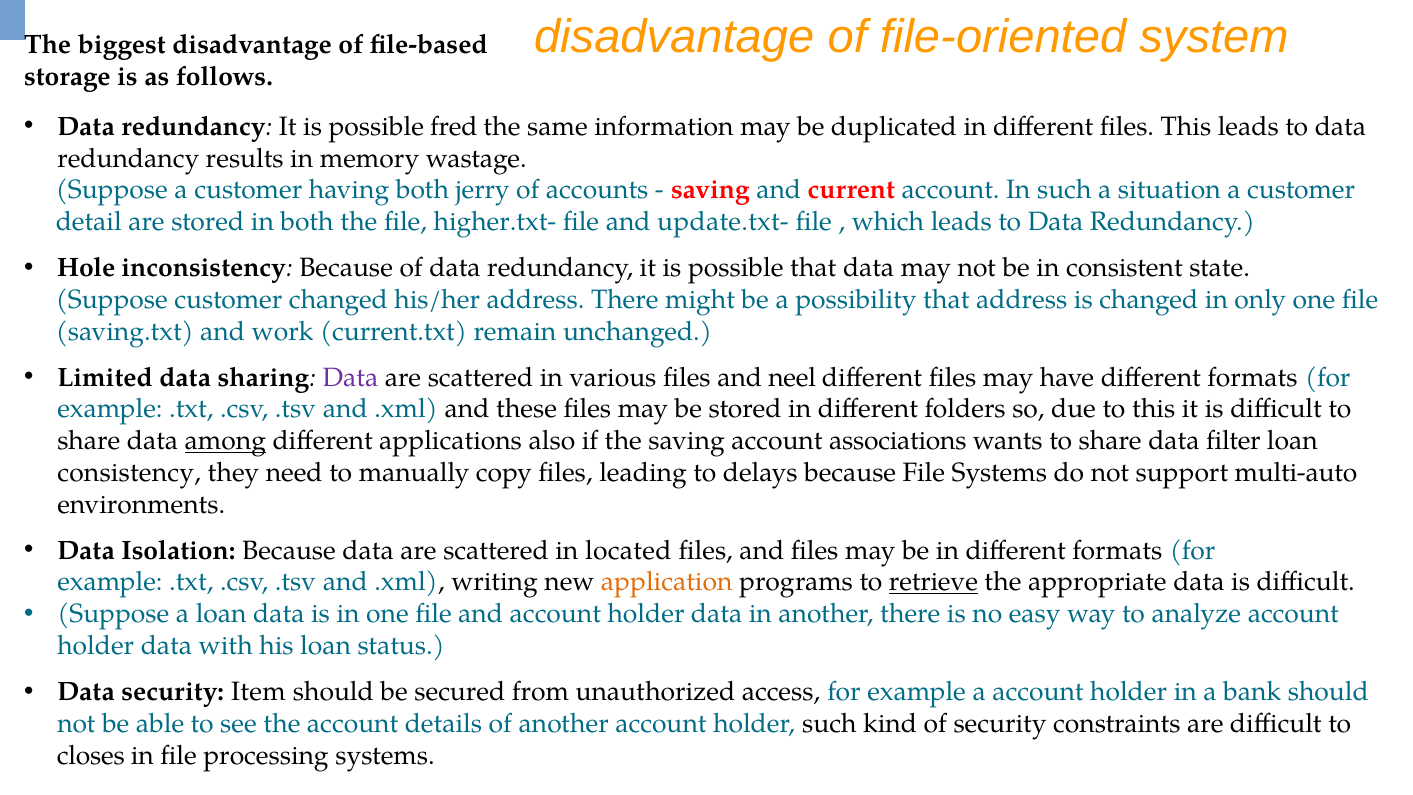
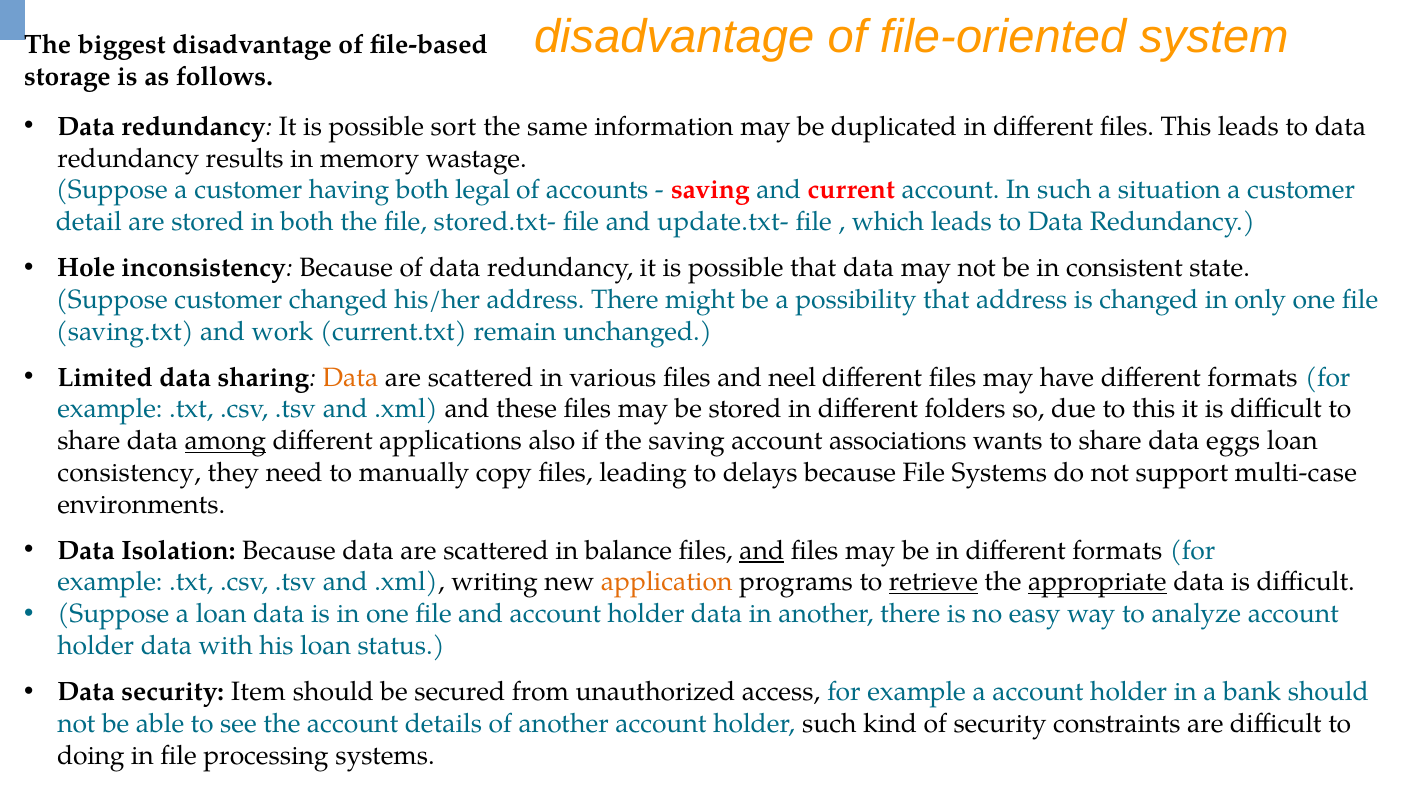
fred: fred -> sort (454, 126)
jerry: jerry -> legal (483, 190)
higher.txt-: higher.txt- -> stored.txt- (495, 222)
Data colour: purple -> orange (350, 377)
filter: filter -> eggs (1233, 441)
multi-auto: multi-auto -> multi-case (1296, 473)
located: located -> balance (629, 550)
and underline: none -> present (762, 550)
appropriate underline: none -> present (1097, 582)
closes: closes -> doing (91, 755)
